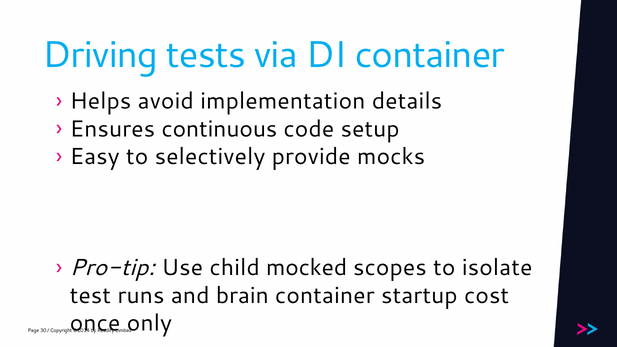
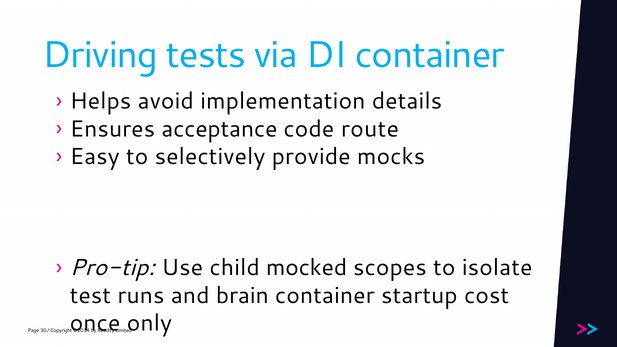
continuous: continuous -> acceptance (219, 129)
setup: setup -> route (370, 129)
